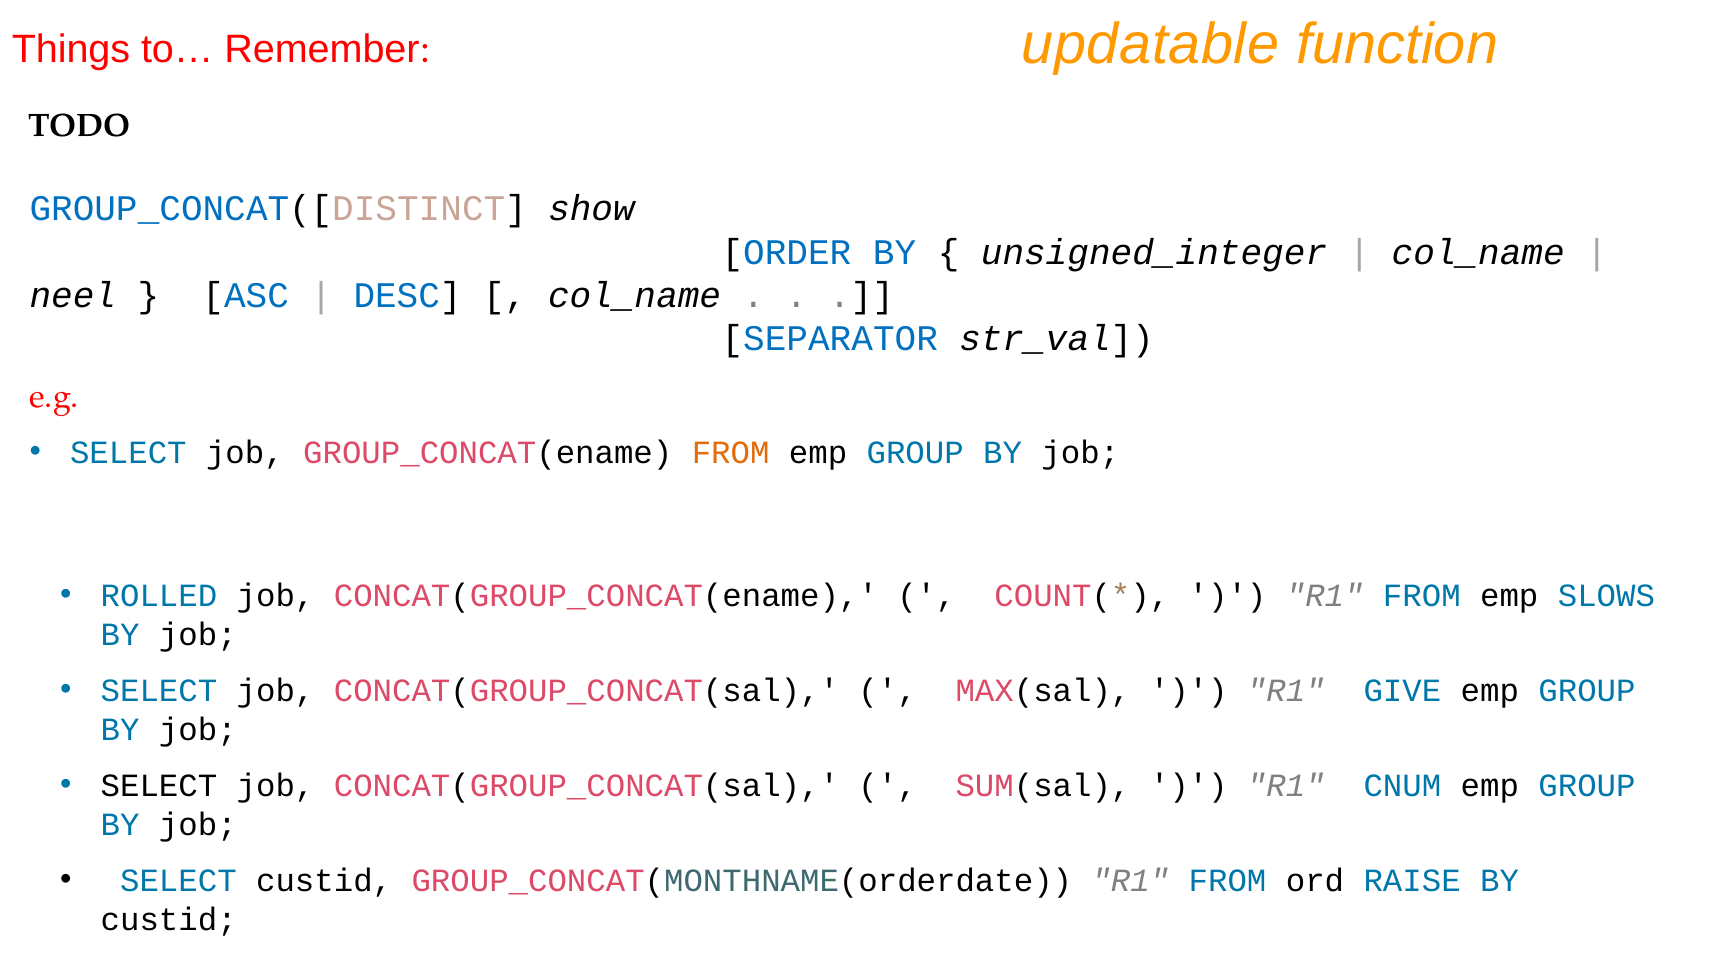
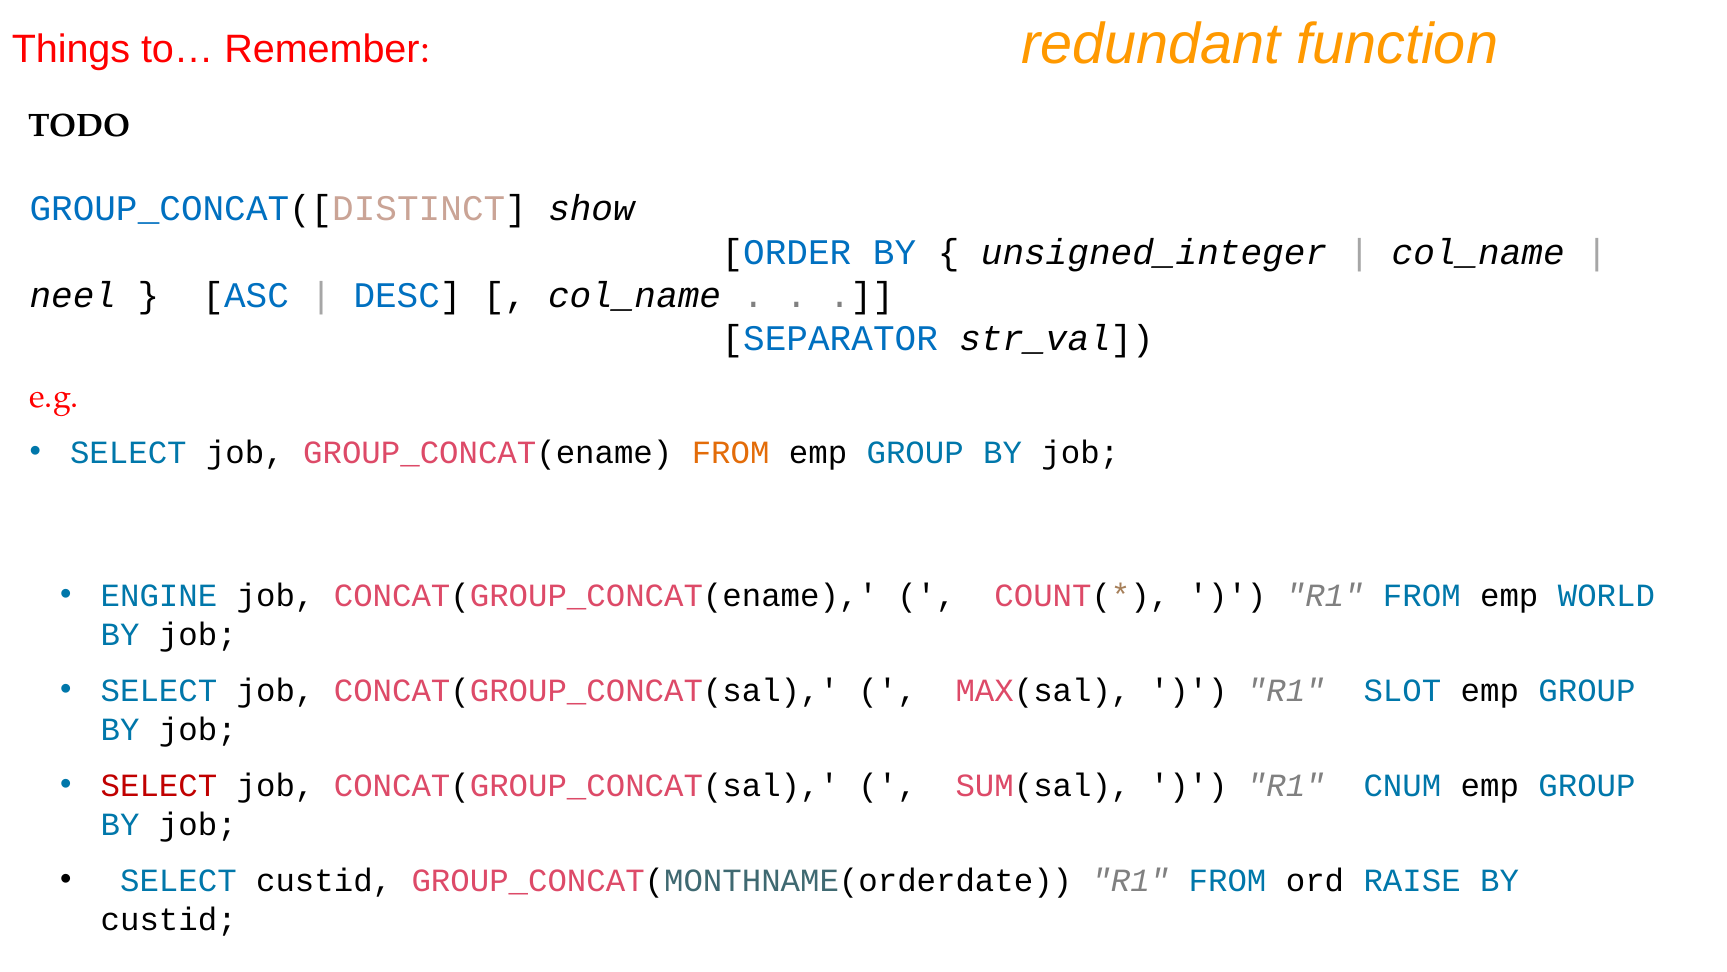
updatable: updatable -> redundant (1151, 45)
ROLLED: ROLLED -> ENGINE (159, 595)
SLOWS: SLOWS -> WORLD (1606, 595)
GIVE: GIVE -> SLOT (1402, 690)
SELECT colour: black -> red (159, 785)
